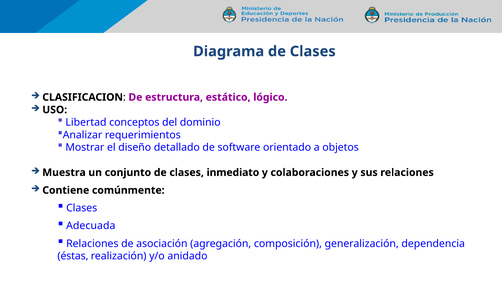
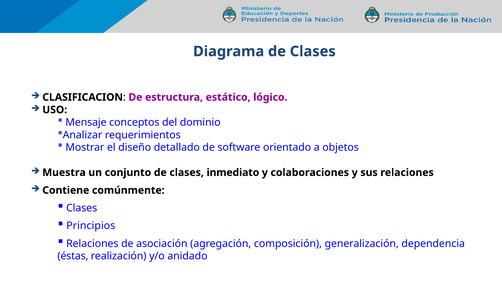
Libertad: Libertad -> Mensaje (86, 123)
Adecuada: Adecuada -> Principios (91, 226)
